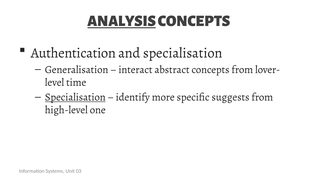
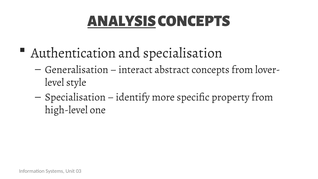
time: time -> style (76, 82)
Specialisation underline: present -> none (75, 97)
suggests: suggests -> property (231, 97)
